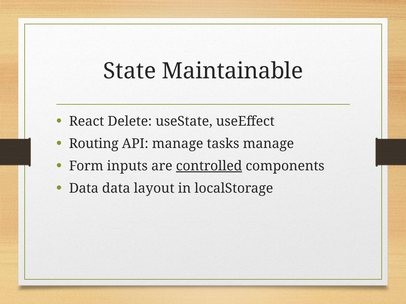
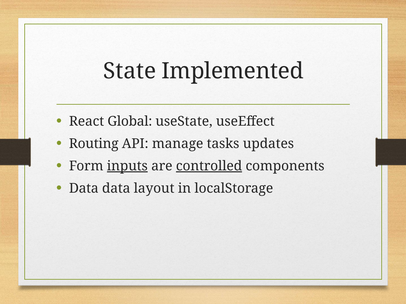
Maintainable: Maintainable -> Implemented (233, 71)
Delete: Delete -> Global (130, 122)
tasks manage: manage -> updates (268, 144)
inputs underline: none -> present (127, 166)
